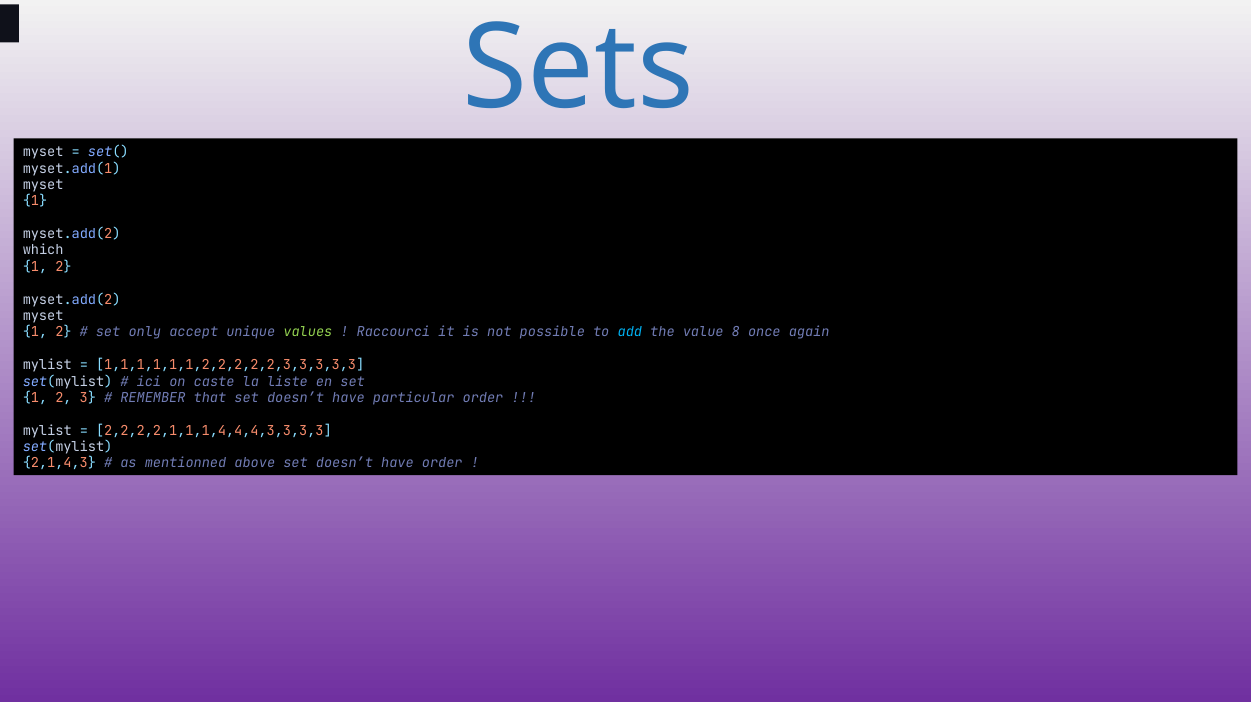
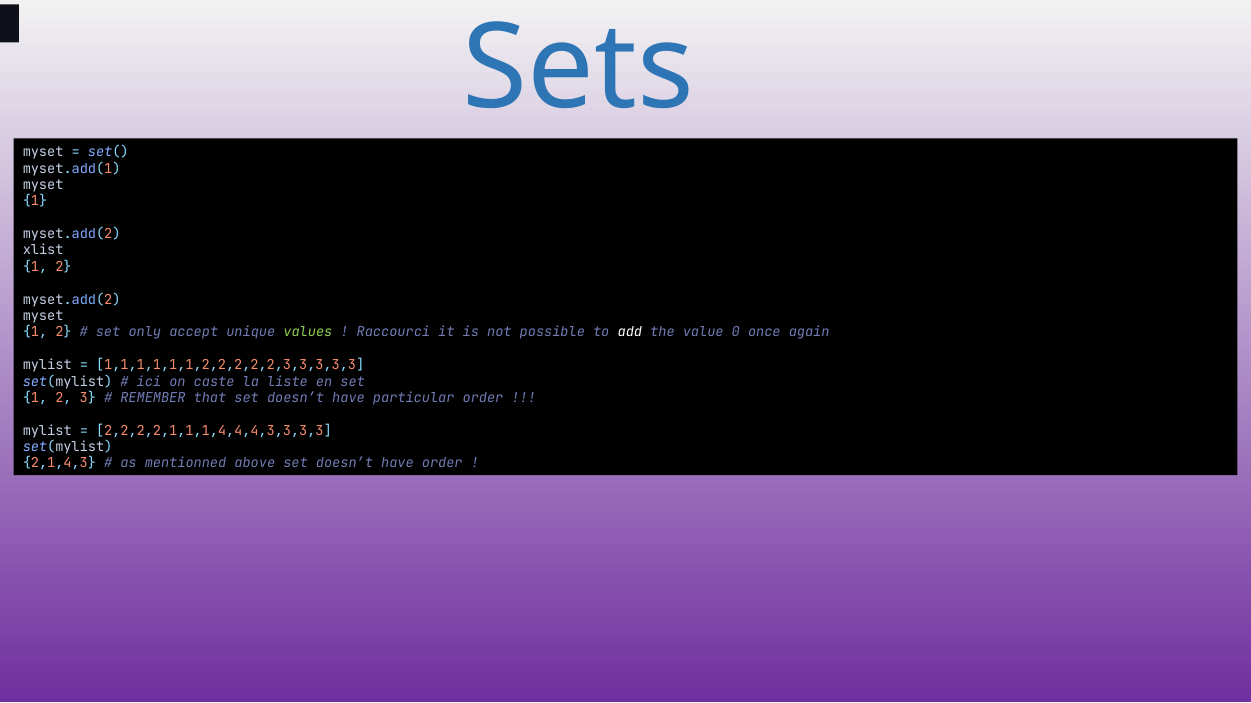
which: which -> xlist (43, 251)
add colour: light blue -> white (630, 333)
8: 8 -> 0 (736, 333)
